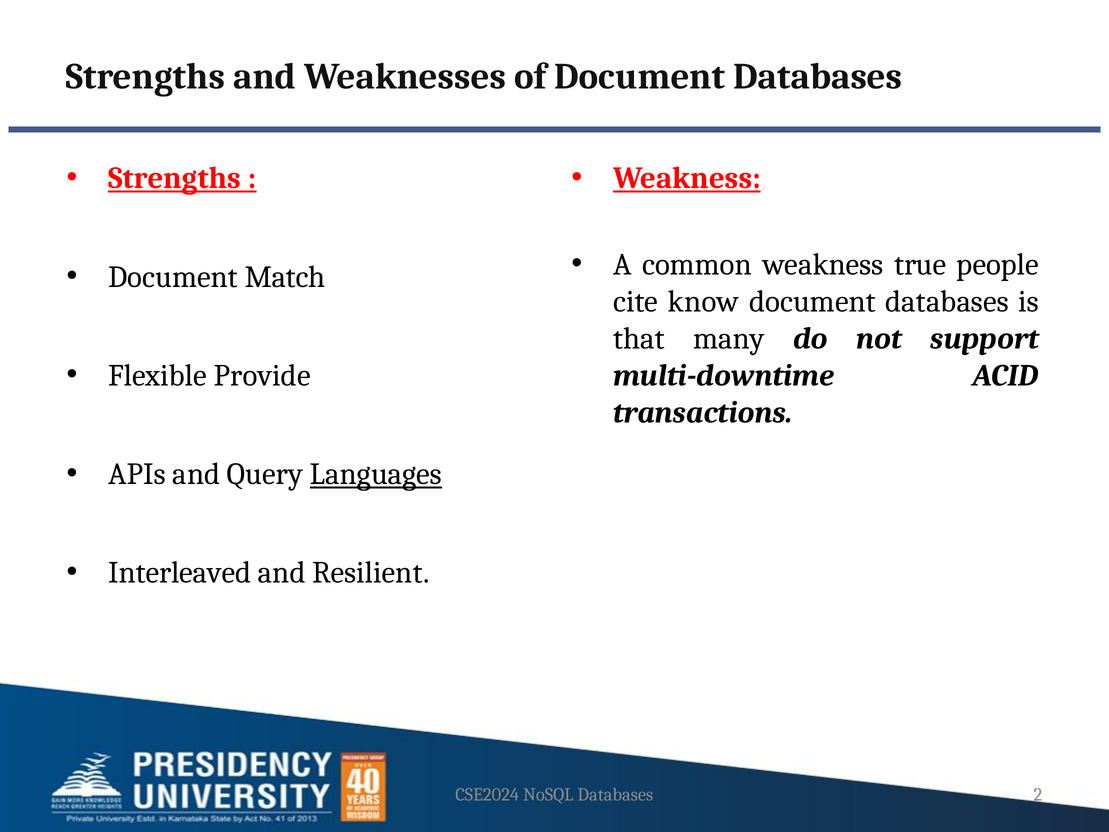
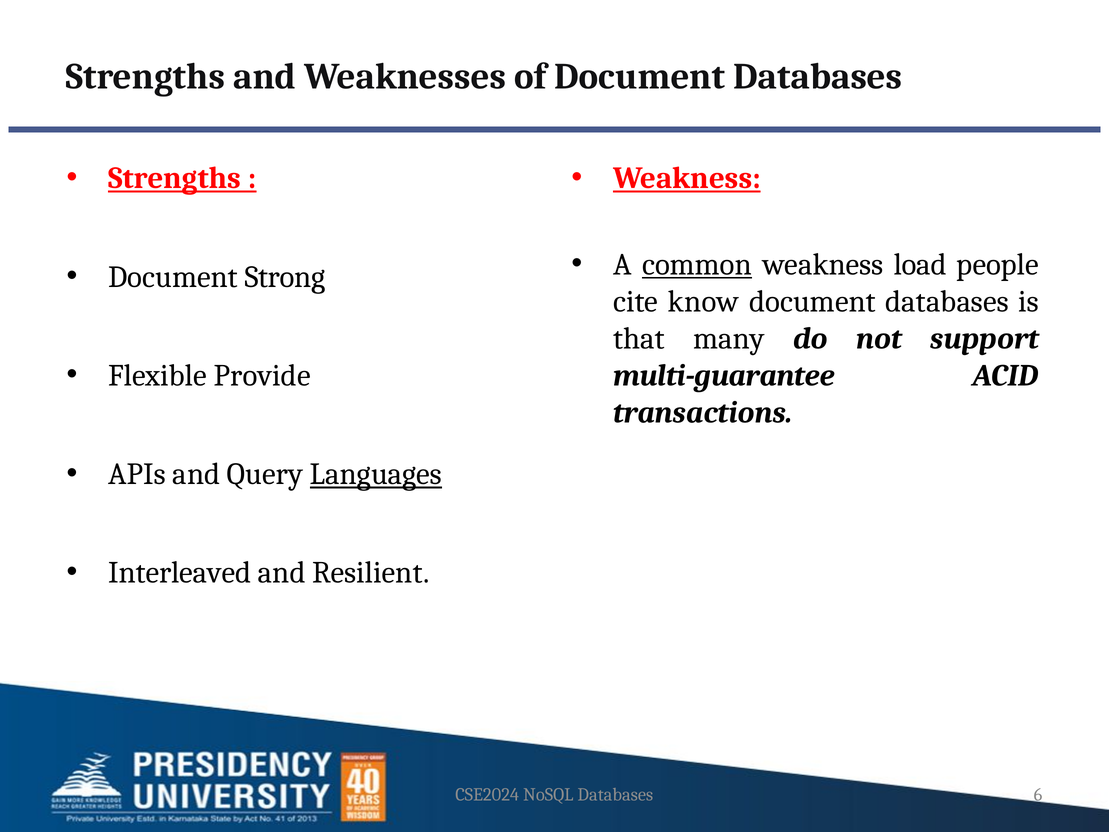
common underline: none -> present (697, 264)
true: true -> load (920, 264)
Match: Match -> Strong (285, 277)
multi-downtime: multi-downtime -> multi-guarantee (724, 375)
2: 2 -> 6 (1038, 794)
